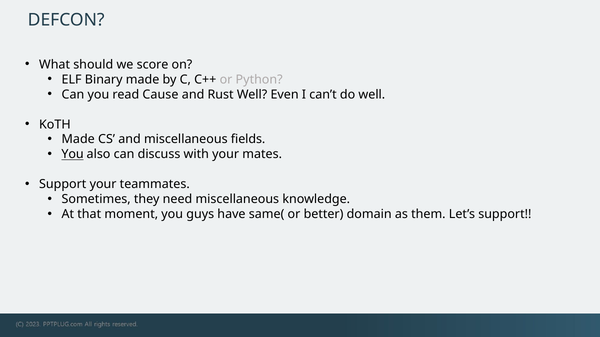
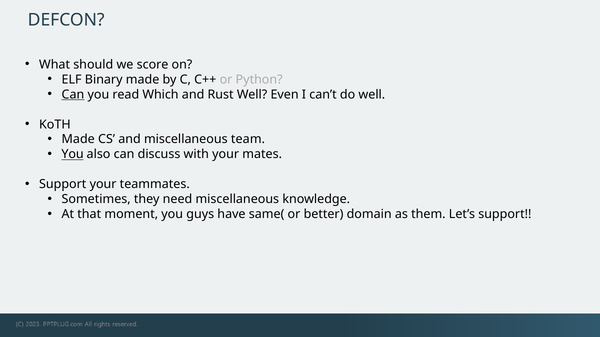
Can underline: none -> present (73, 95)
Cause: Cause -> Which (161, 95)
fields: fields -> team (248, 140)
